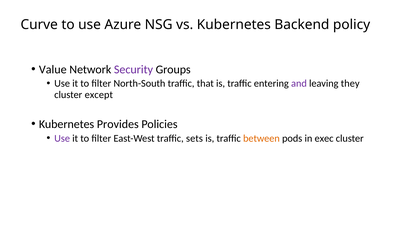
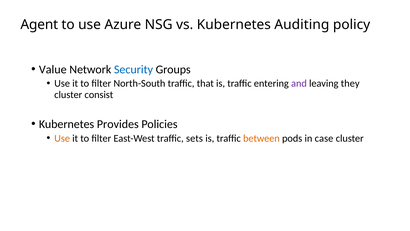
Curve: Curve -> Agent (39, 25)
Backend: Backend -> Auditing (302, 25)
Security colour: purple -> blue (134, 69)
except: except -> consist (99, 95)
Use colour: purple -> orange (62, 138)
exec: exec -> case (324, 138)
